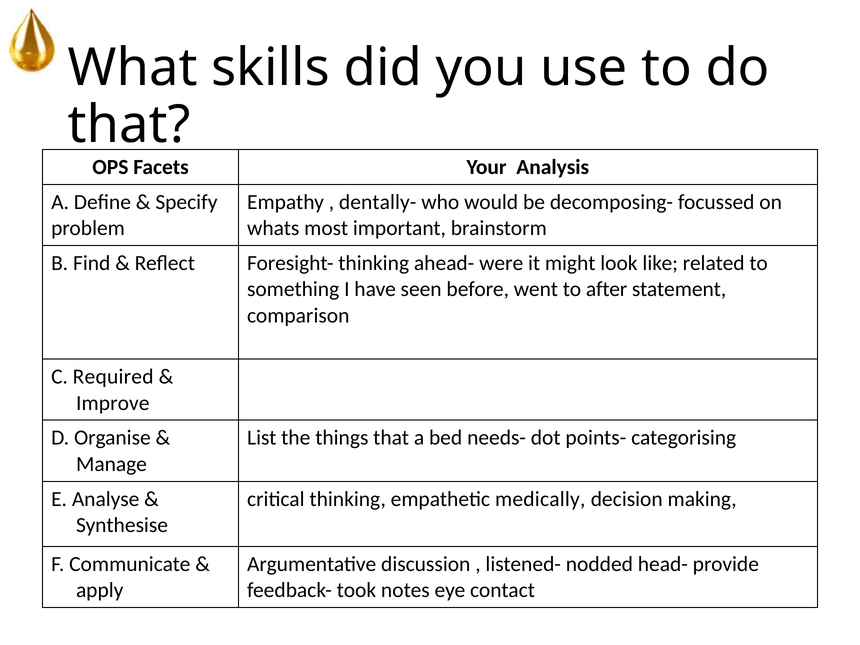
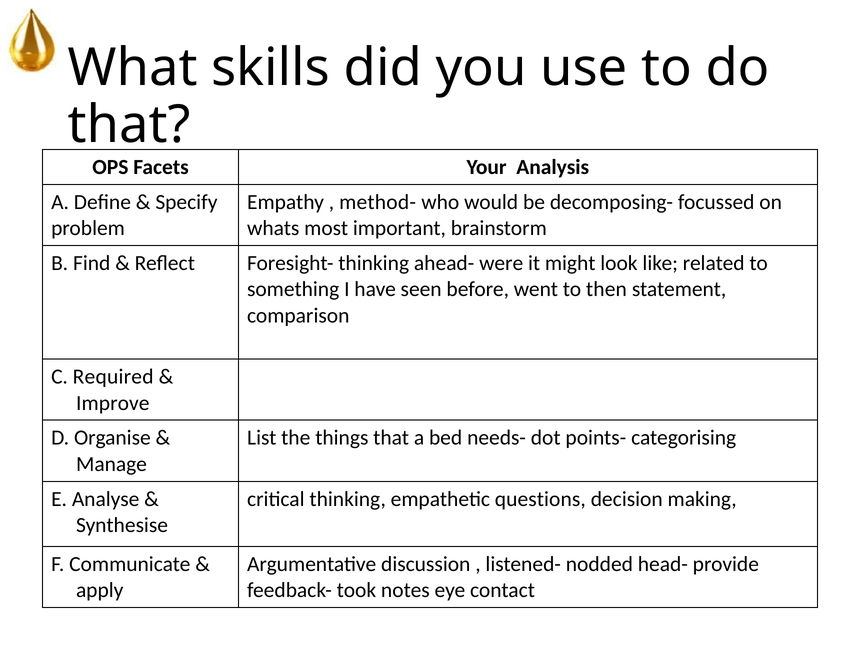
dentally-: dentally- -> method- (378, 202)
after: after -> then (606, 289)
medically: medically -> questions (540, 499)
